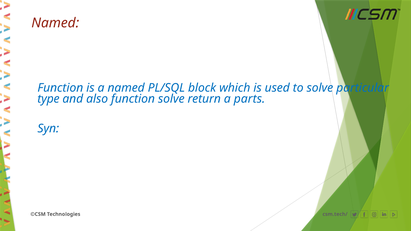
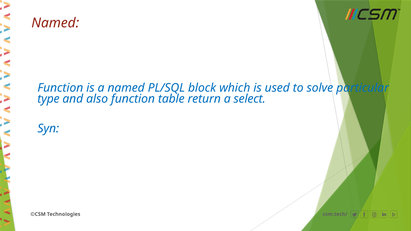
function solve: solve -> table (171, 99)
parts: parts -> select (250, 99)
